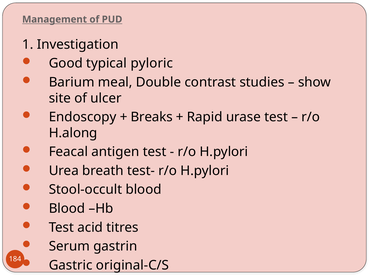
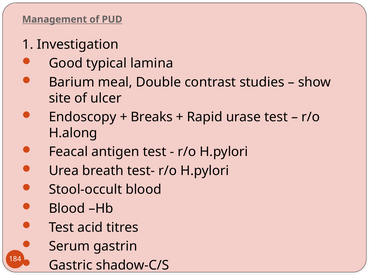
pyloric: pyloric -> lamina (152, 64)
original-C/S: original-C/S -> shadow-C/S (133, 266)
